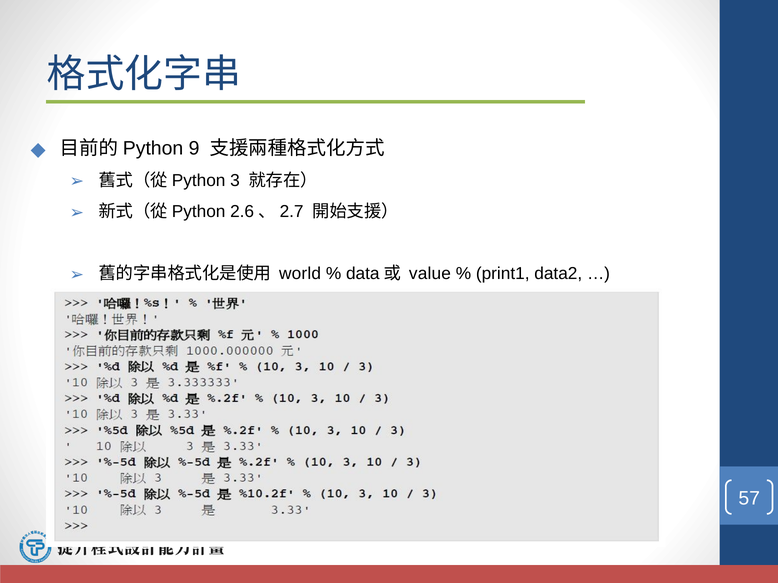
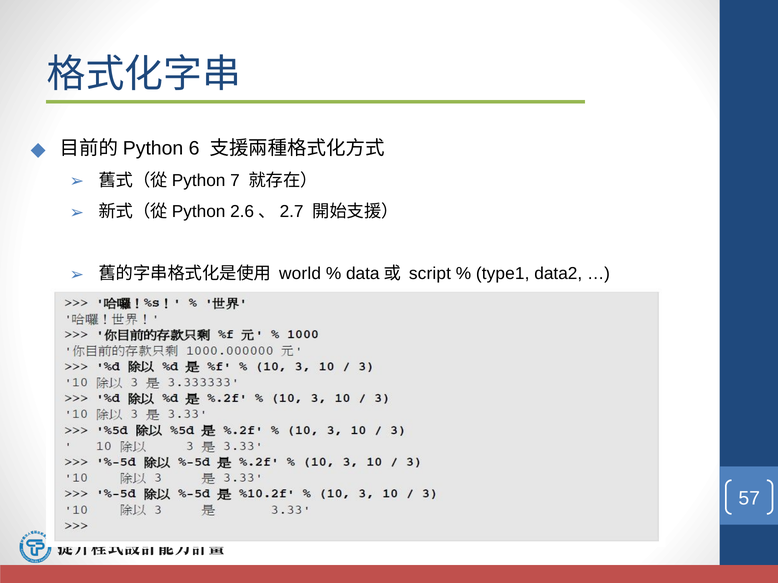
9: 9 -> 6 (194, 148)
3: 3 -> 7 (235, 181)
value: value -> script (430, 274)
print1: print1 -> type1 (503, 274)
